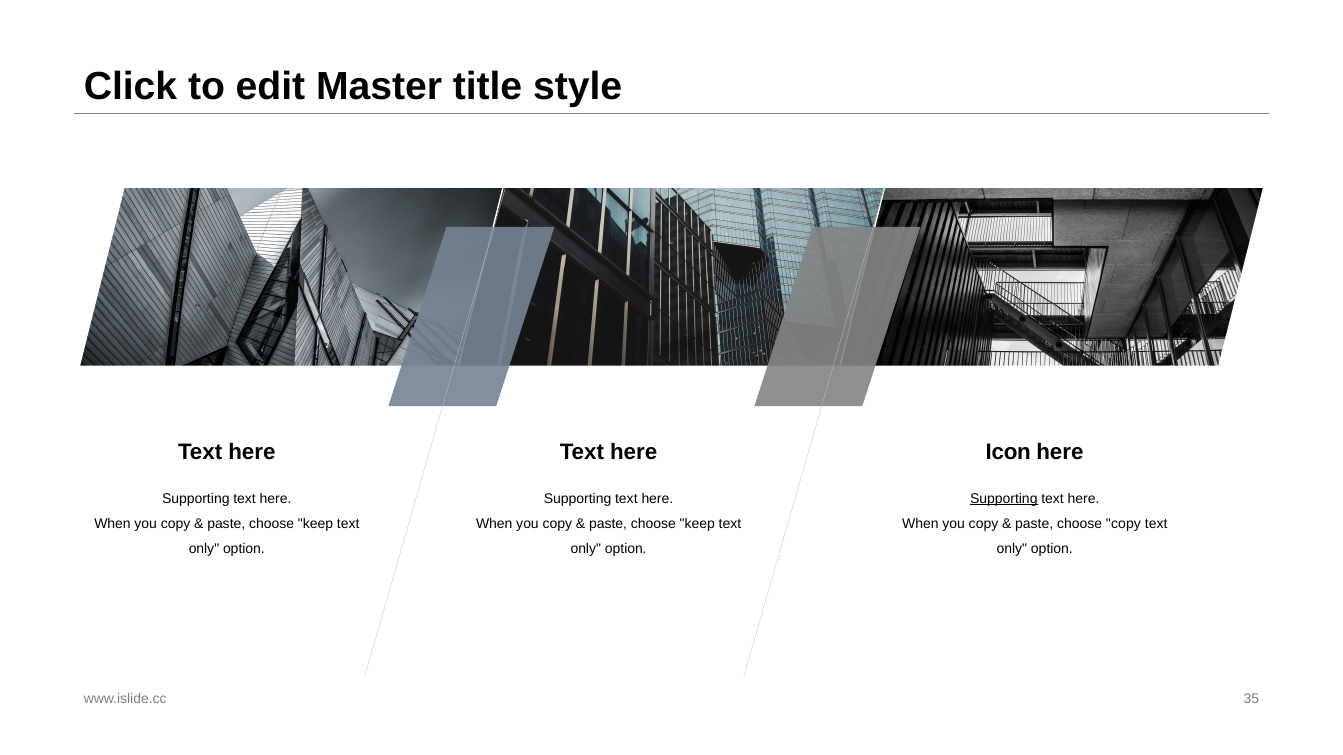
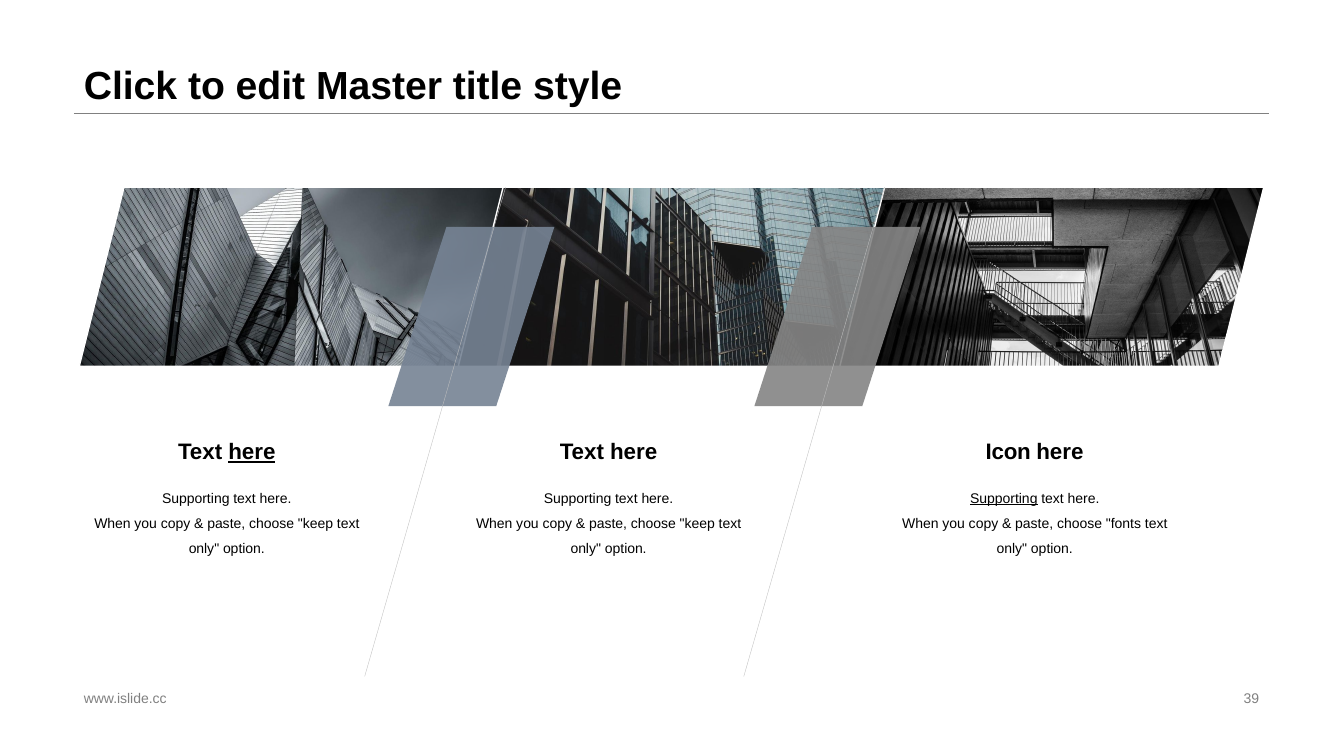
here underline: none -> present (252, 453)
choose copy: copy -> fonts (1124, 524)
35: 35 -> 39 (1251, 700)
